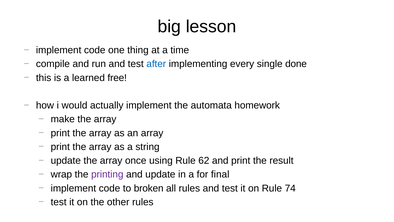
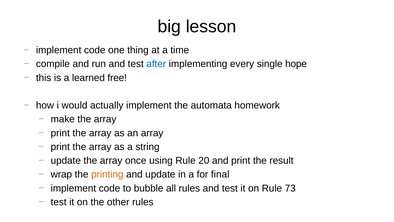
done: done -> hope (296, 64)
62: 62 -> 20 (204, 160)
printing colour: purple -> orange (107, 174)
broken: broken -> bubble (149, 188)
74: 74 -> 73 (290, 188)
